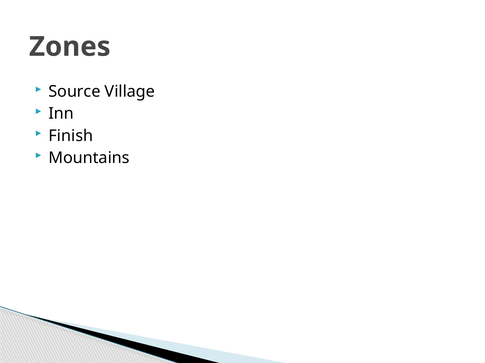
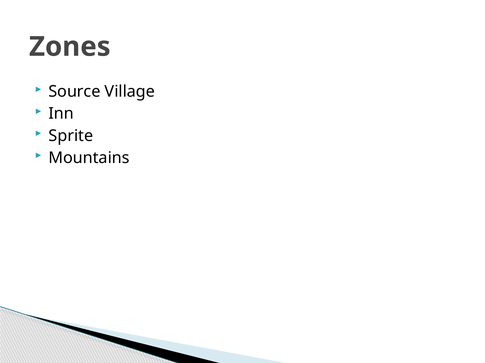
Finish: Finish -> Sprite (71, 136)
